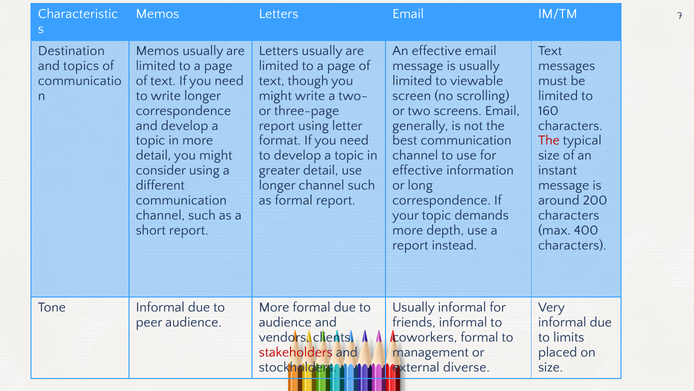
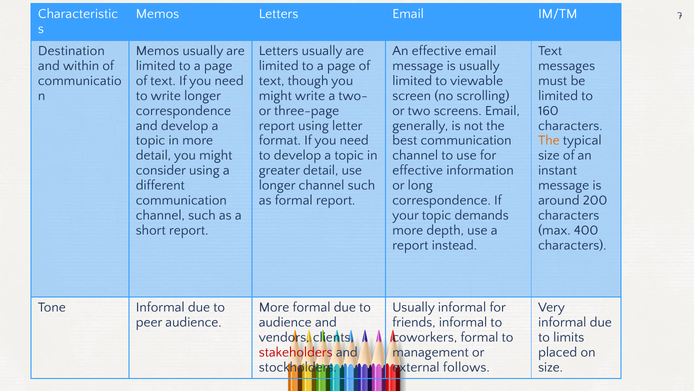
topics: topics -> within (81, 66)
The colour: red -> orange (549, 140)
diverse: diverse -> follows (466, 367)
